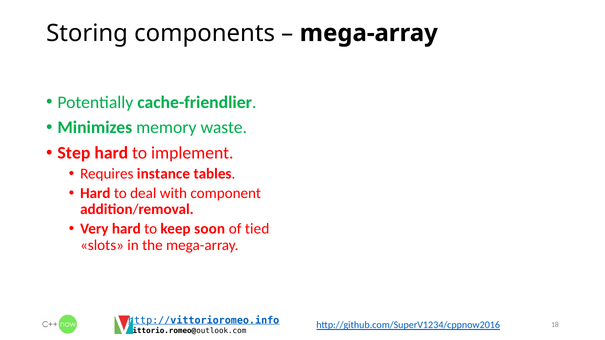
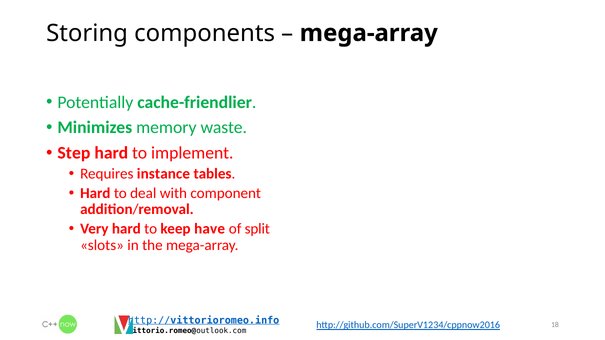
soon: soon -> have (210, 229)
tied: tied -> split (257, 229)
